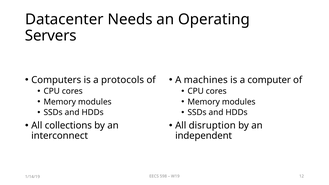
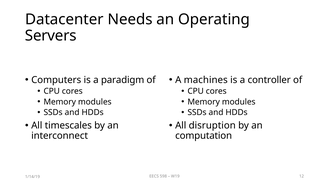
protocols: protocols -> paradigm (123, 80)
computer: computer -> controller (269, 80)
collections: collections -> timescales (68, 126)
independent: independent -> computation (204, 136)
